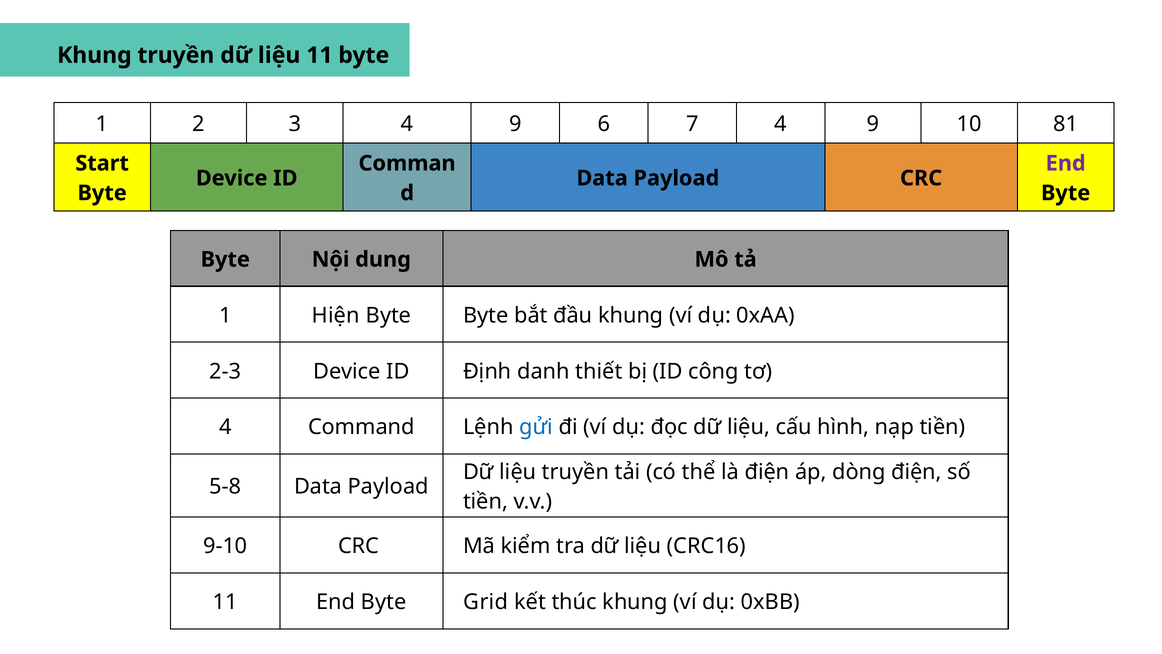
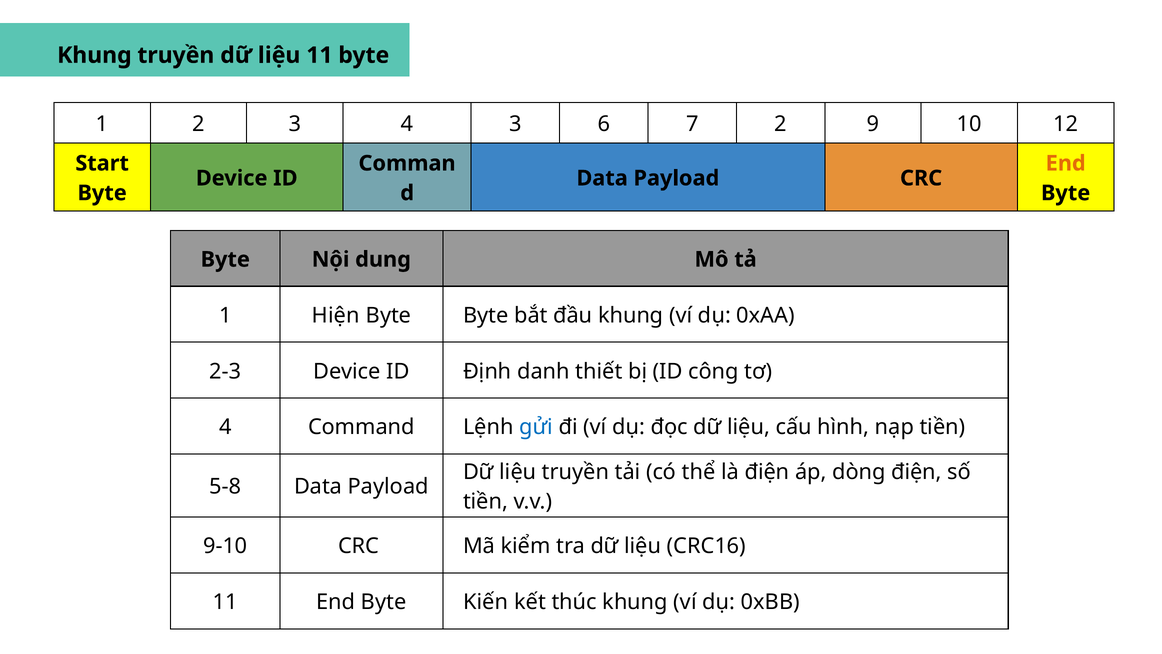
3 4 9: 9 -> 3 (515, 124)
7 4: 4 -> 2 (781, 124)
81: 81 -> 12 (1066, 124)
End colour: purple -> orange (1066, 163)
Grid: Grid -> Kiến (486, 602)
